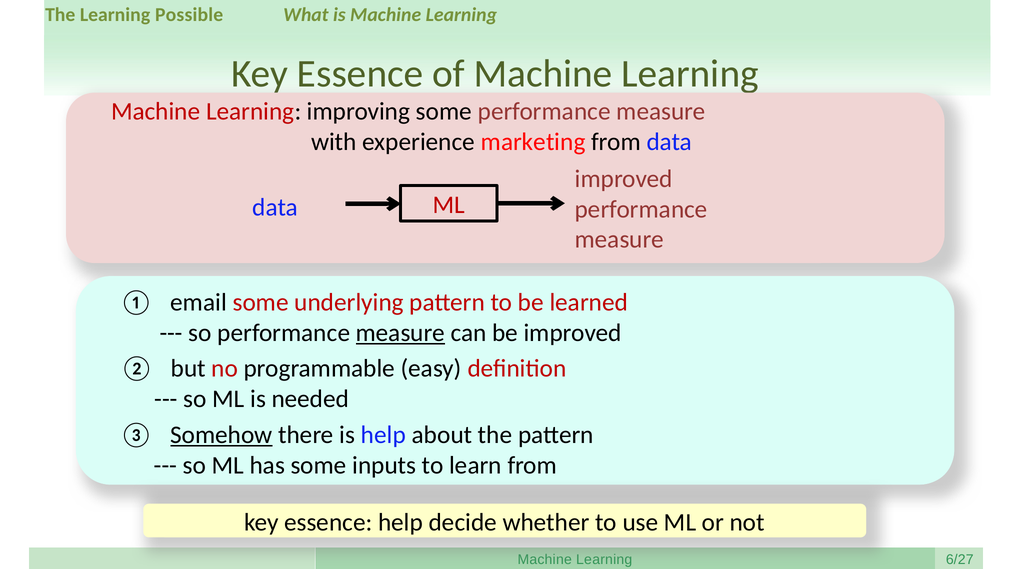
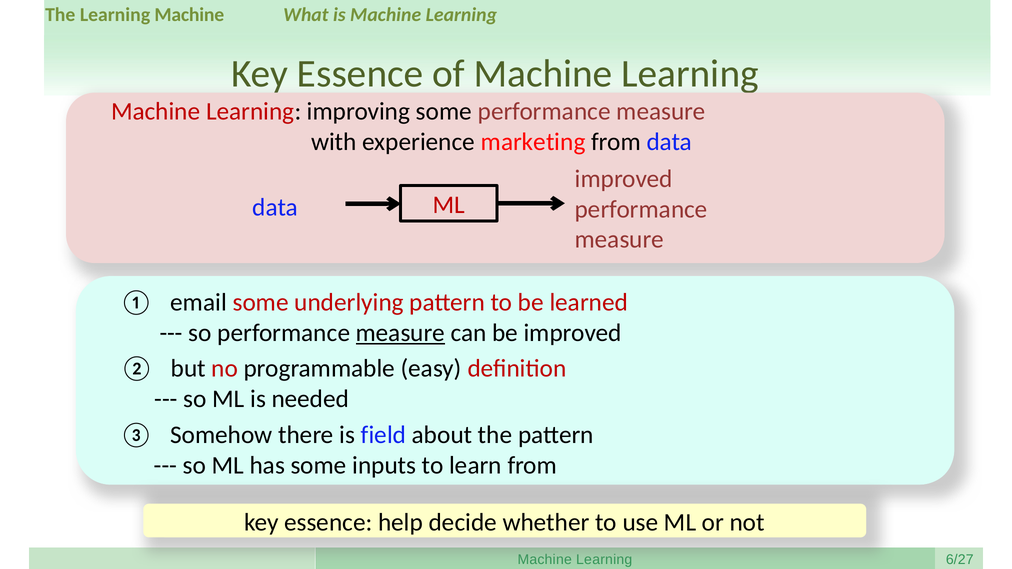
Learning Possible: Possible -> Machine (189, 15)
Somehow underline: present -> none (221, 435)
is help: help -> field (384, 435)
